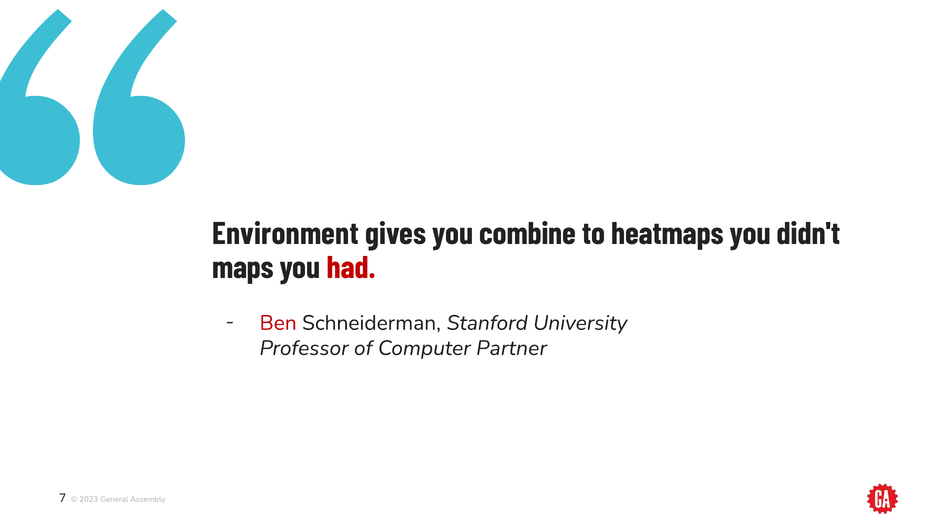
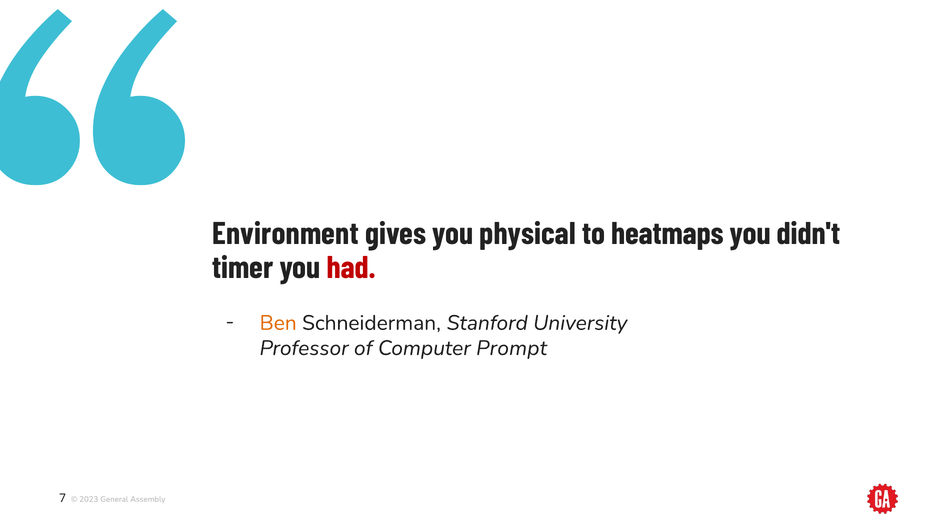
combine: combine -> physical (528, 234)
maps: maps -> timer (243, 268)
Ben colour: red -> orange (278, 323)
Partner: Partner -> Prompt (512, 348)
